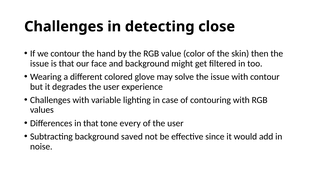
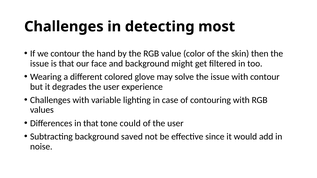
close: close -> most (217, 27)
every: every -> could (130, 123)
